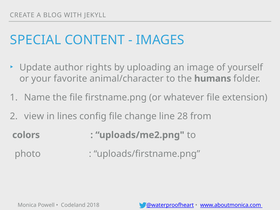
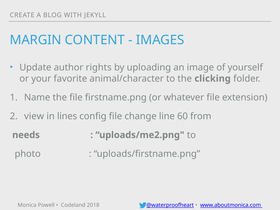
SPECIAL: SPECIAL -> MARGIN (36, 40)
humans: humans -> clicking (213, 79)
28: 28 -> 60 (182, 116)
colors: colors -> needs (26, 135)
